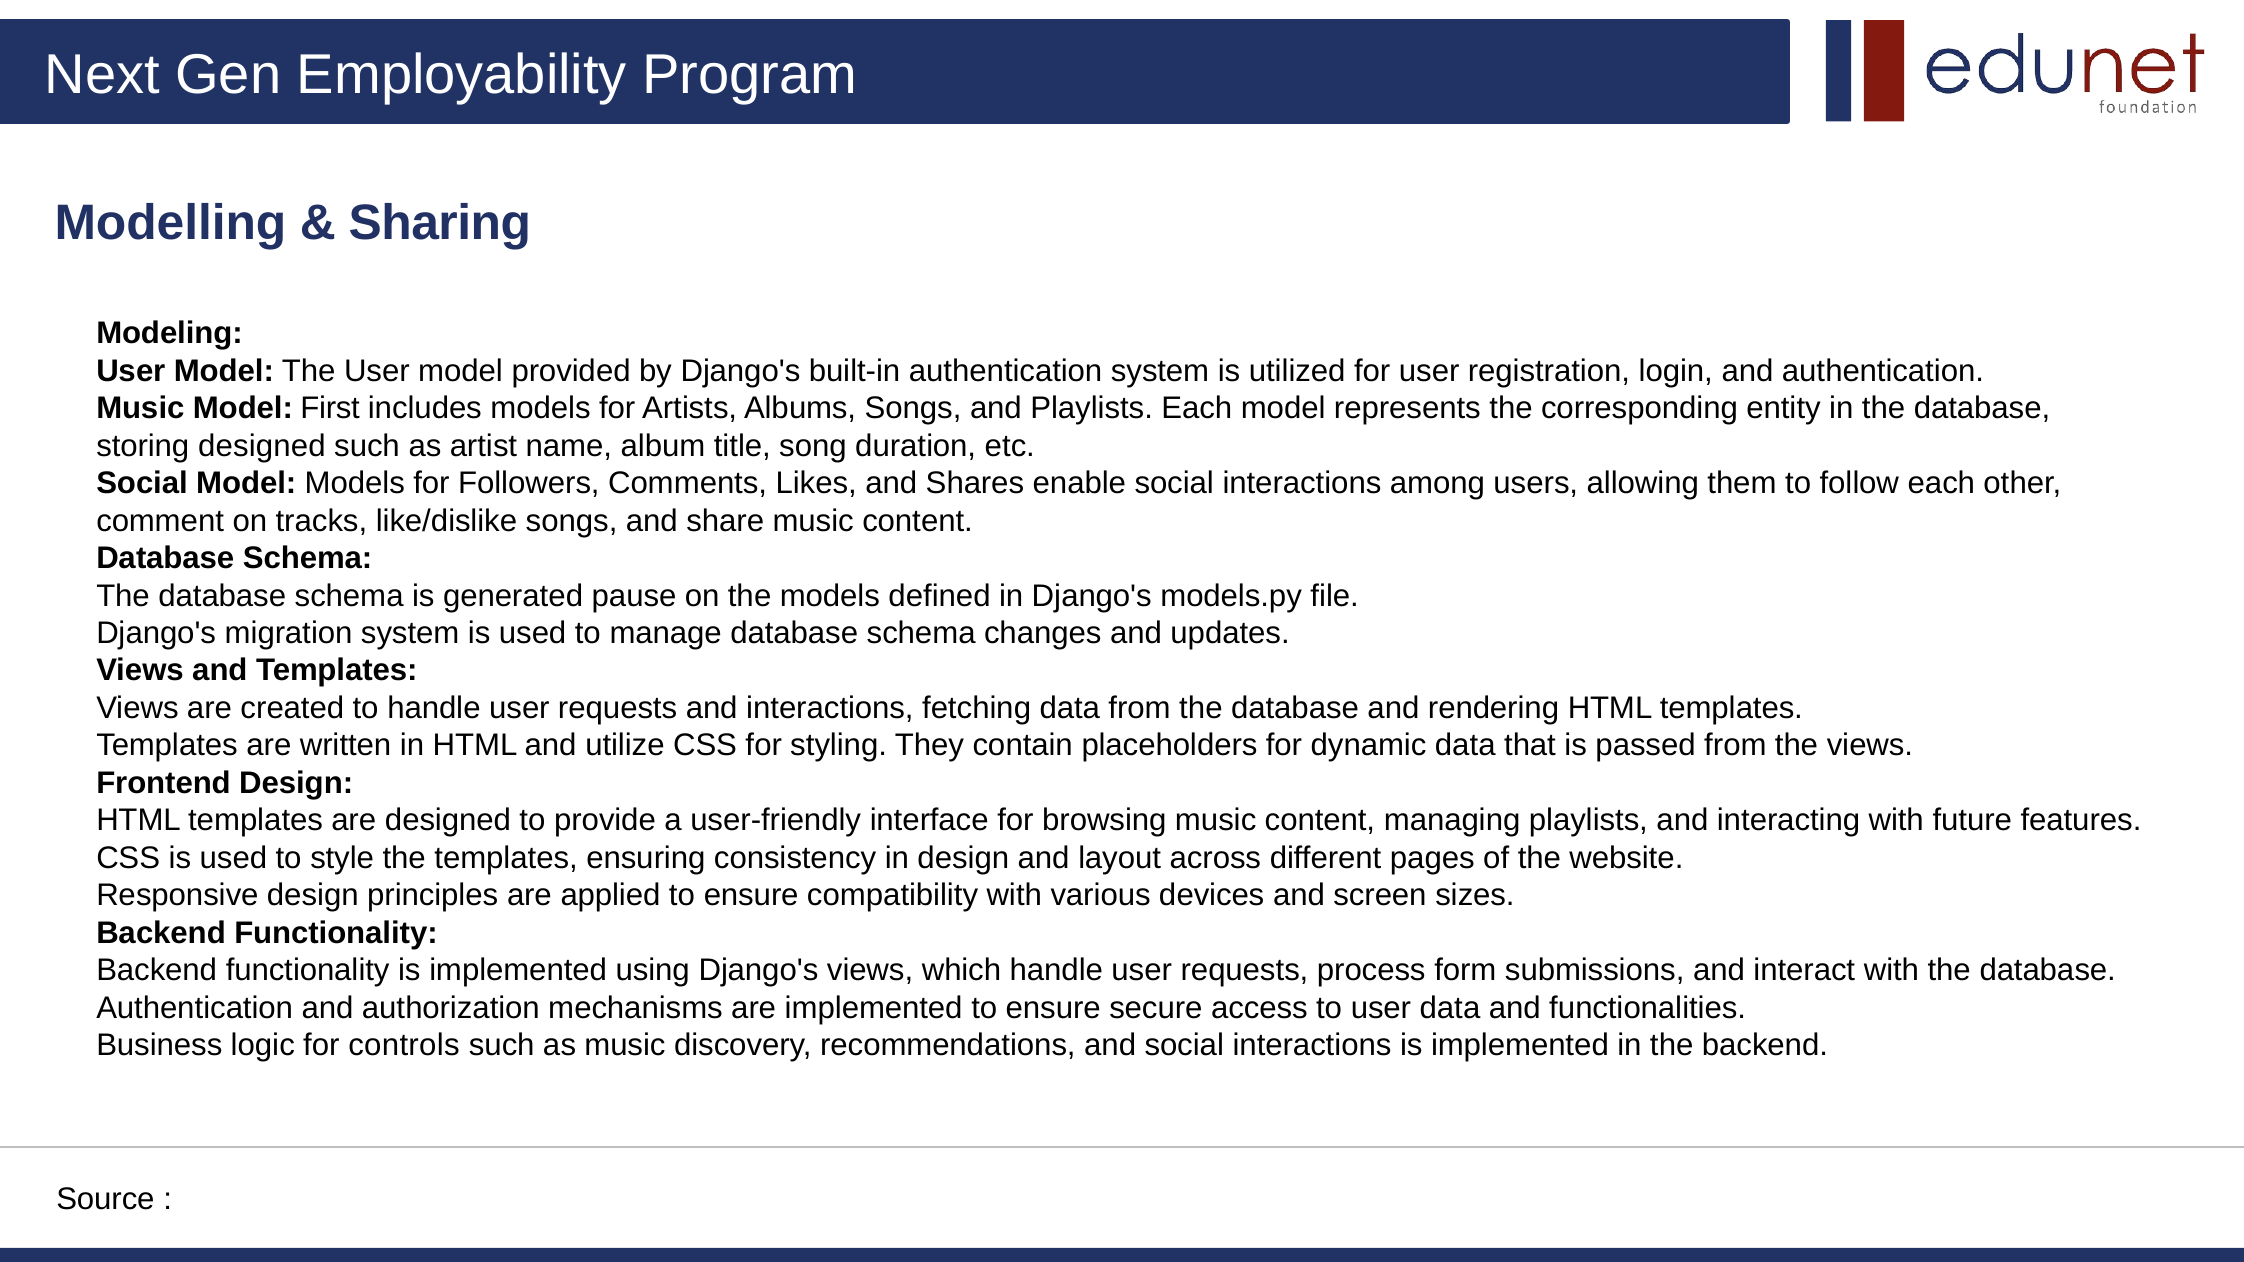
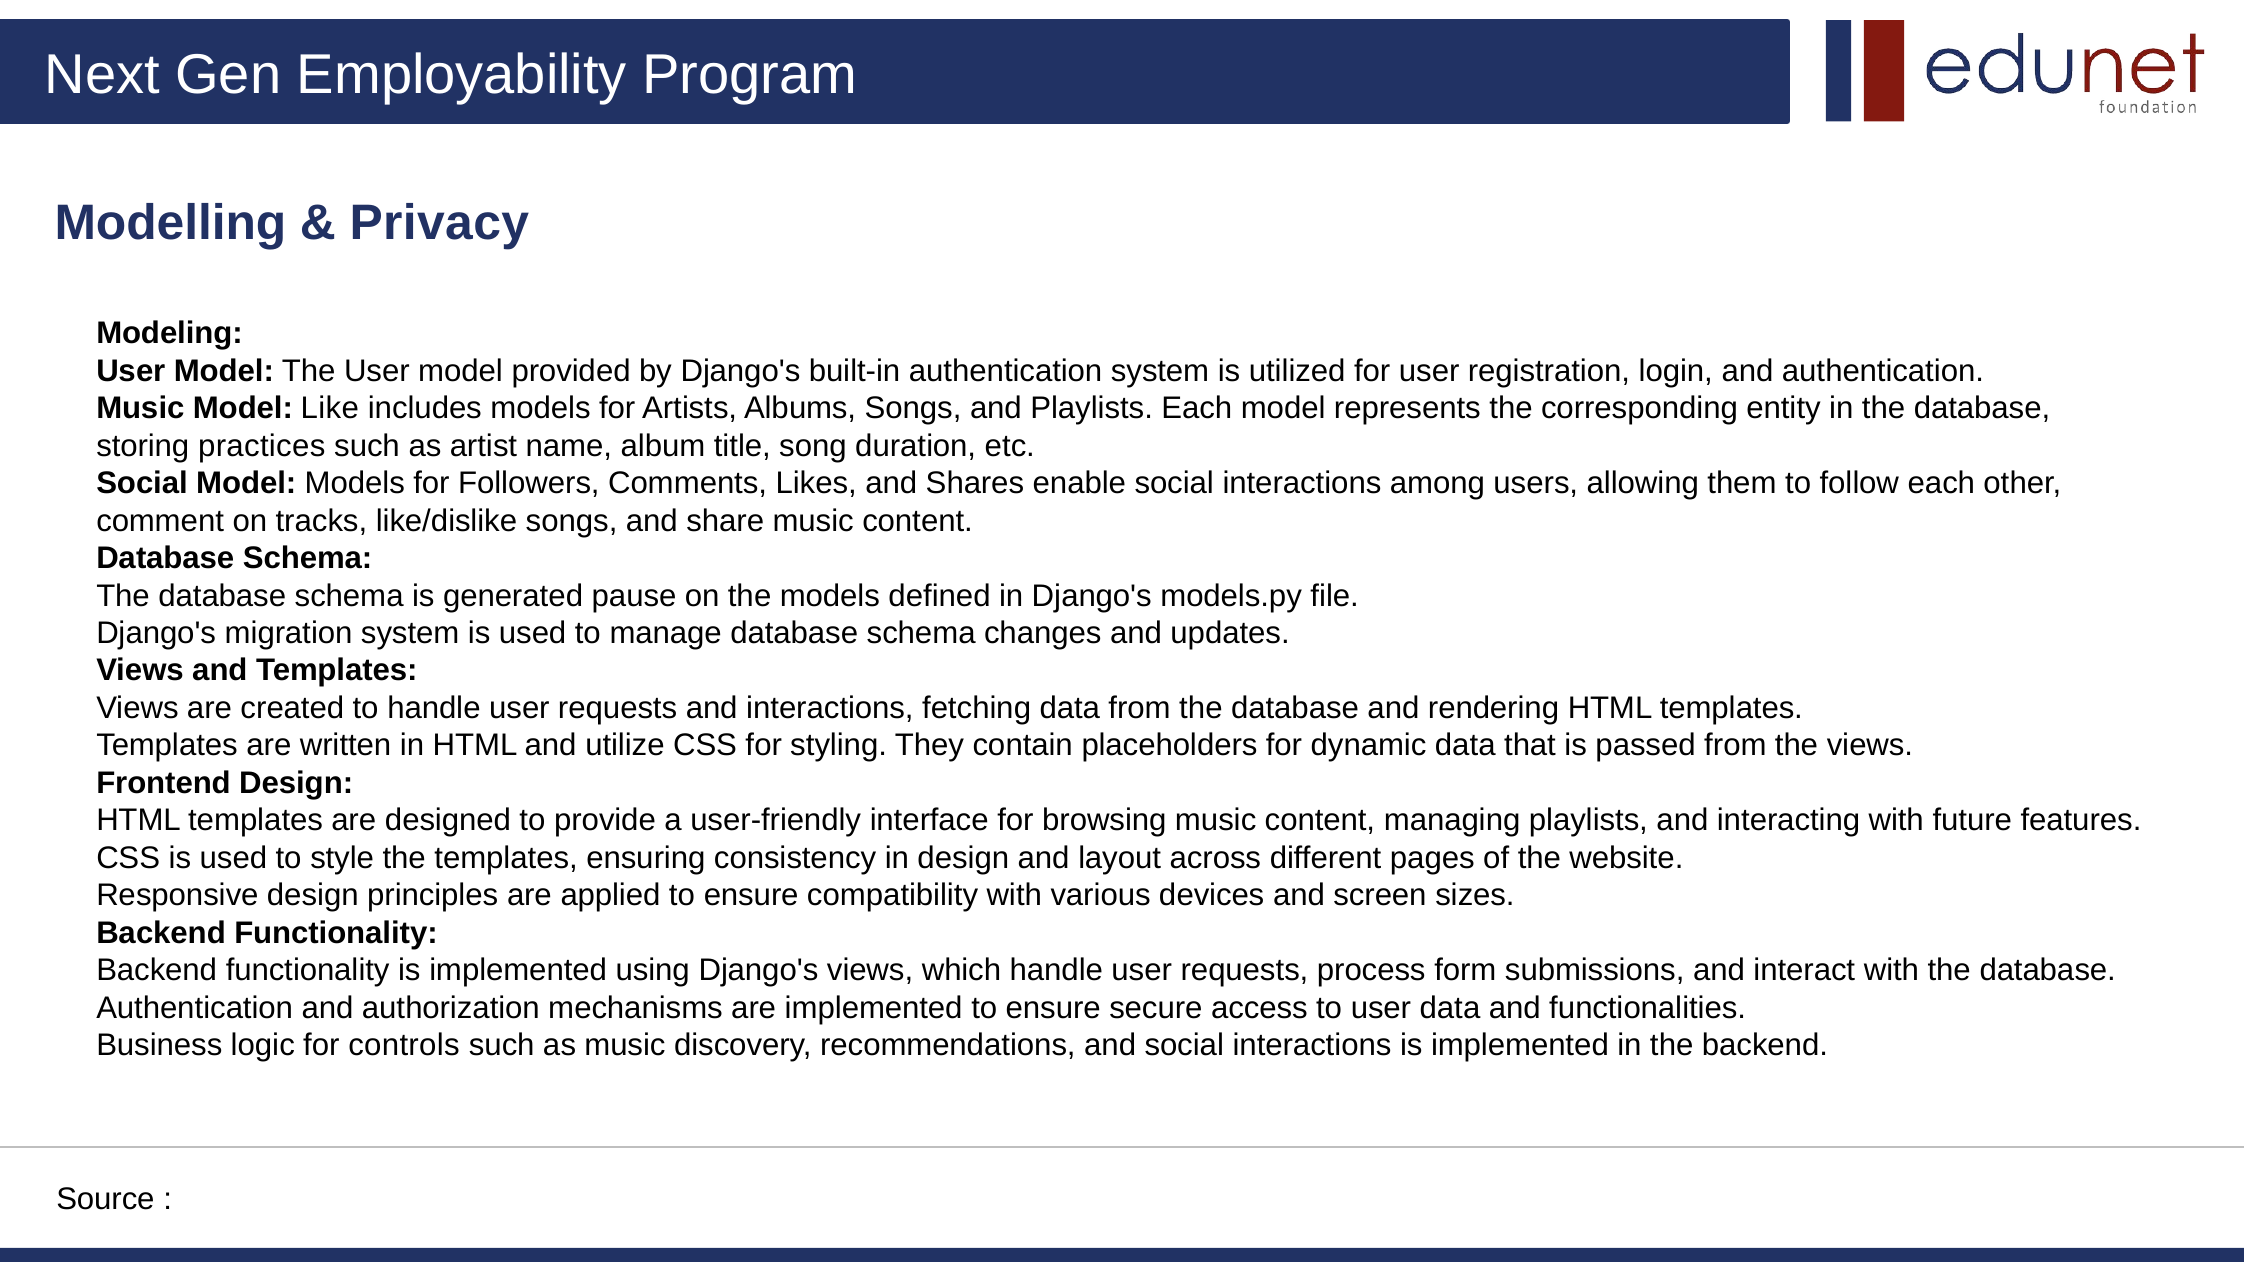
Sharing: Sharing -> Privacy (439, 223)
First: First -> Like (330, 409)
storing designed: designed -> practices (262, 446)
